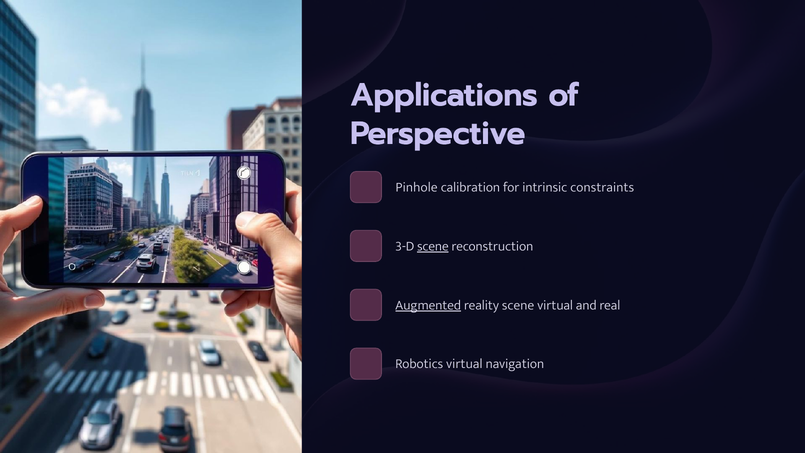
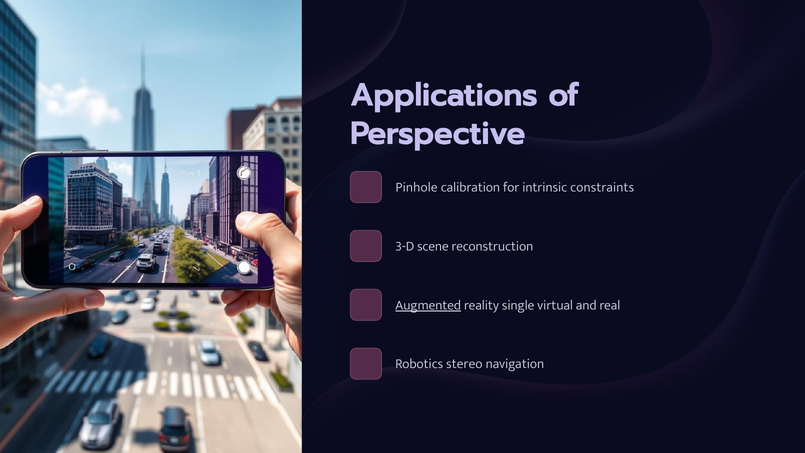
scene underline: present -> none (433, 246)
reality scene: scene -> single (518, 305)
Robotics virtual: virtual -> stereo (464, 364)
